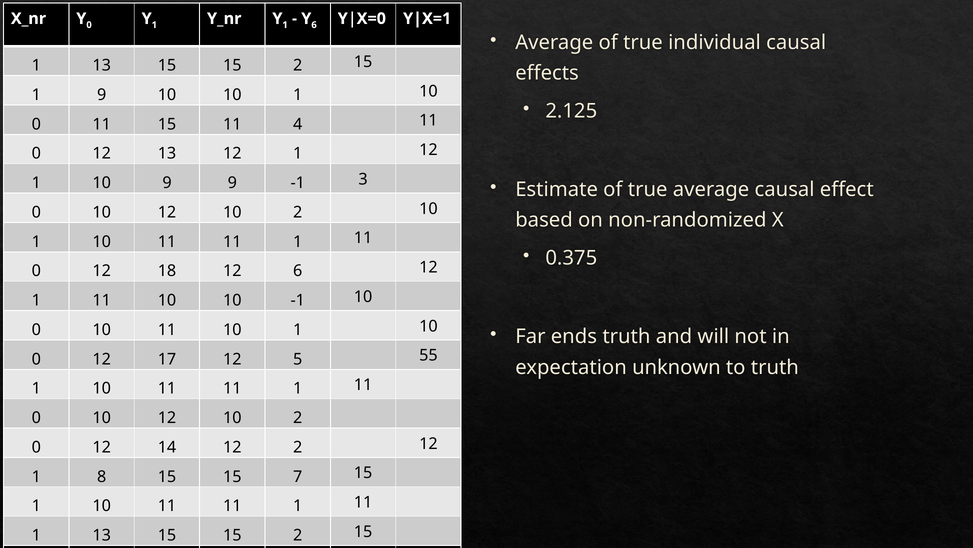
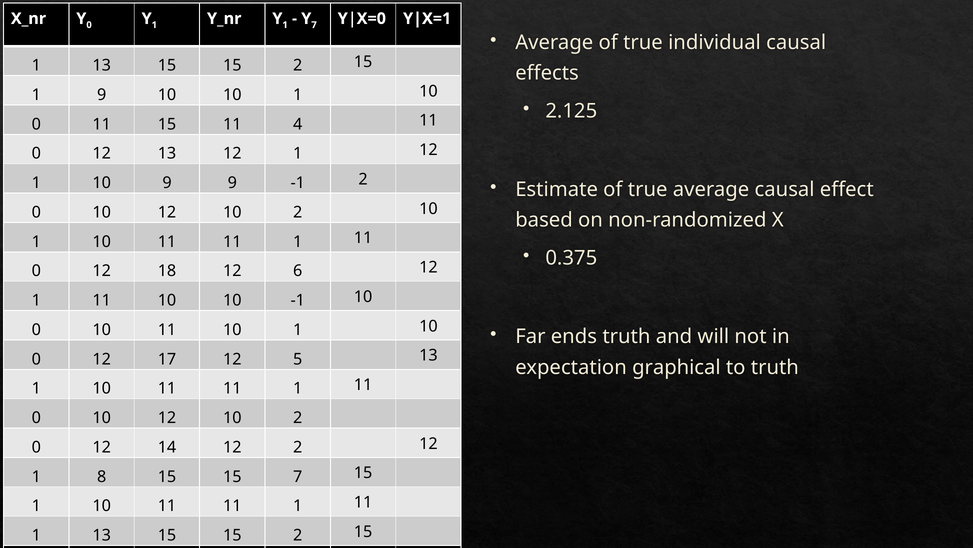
Y 6: 6 -> 7 (314, 25)
3: 3 -> 2 (363, 179)
55: 55 -> 13 (428, 355)
unknown: unknown -> graphical (676, 367)
